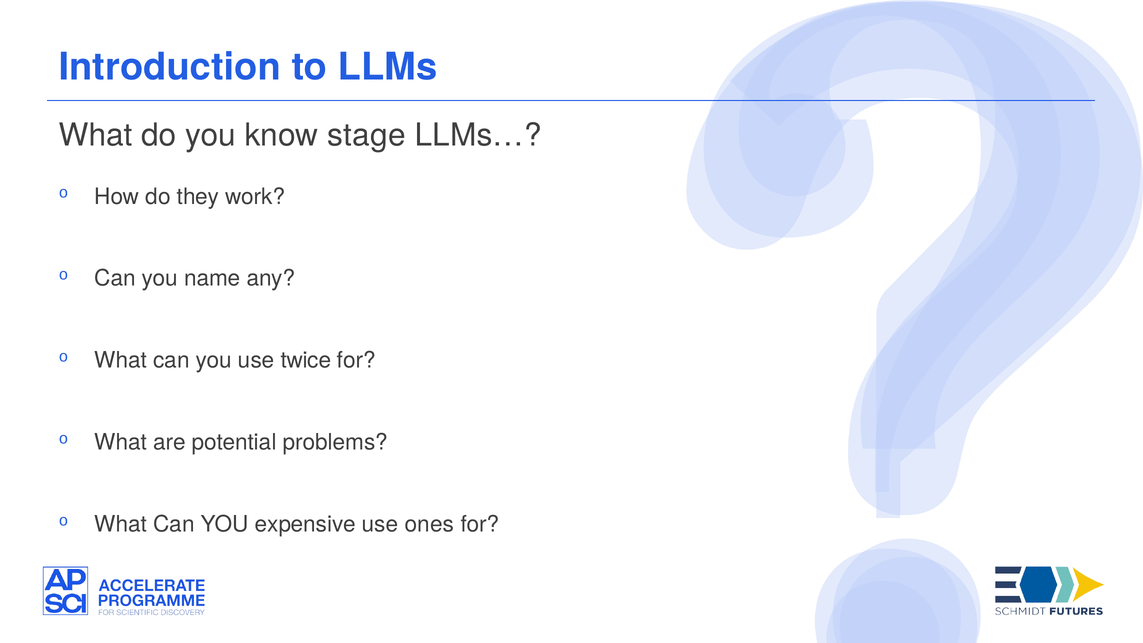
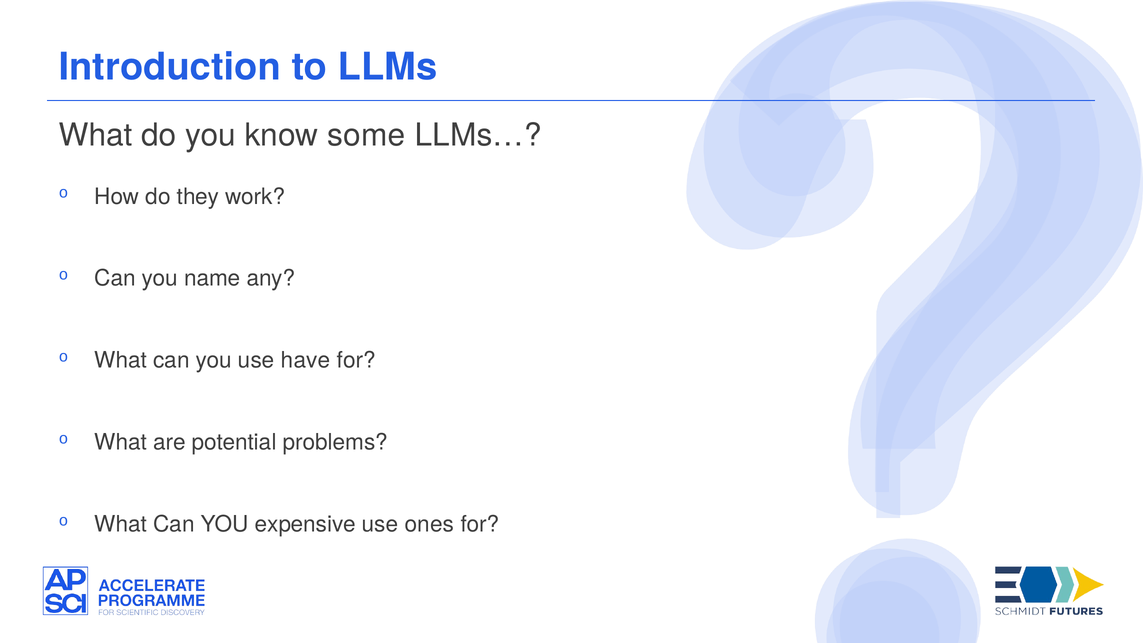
stage: stage -> some (366, 135)
twice: twice -> have (306, 360)
